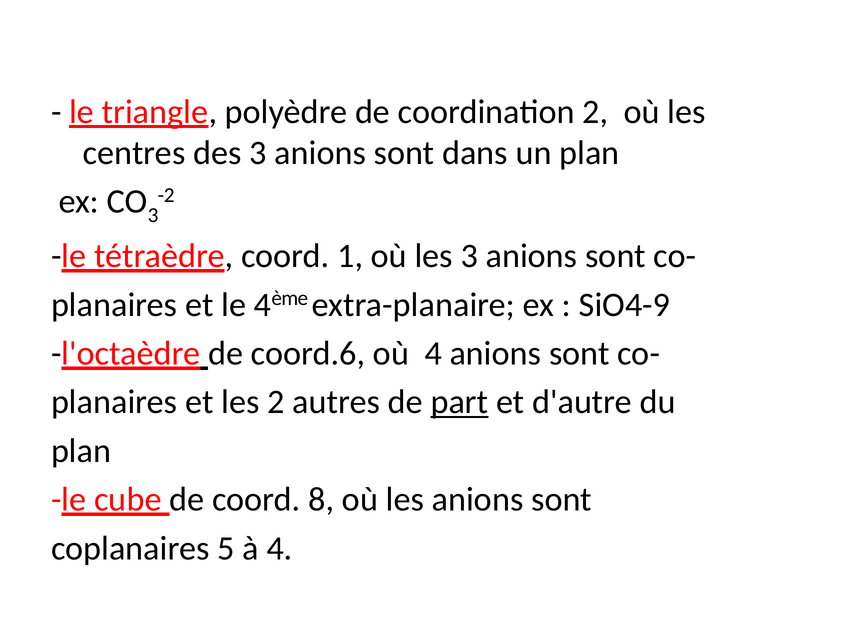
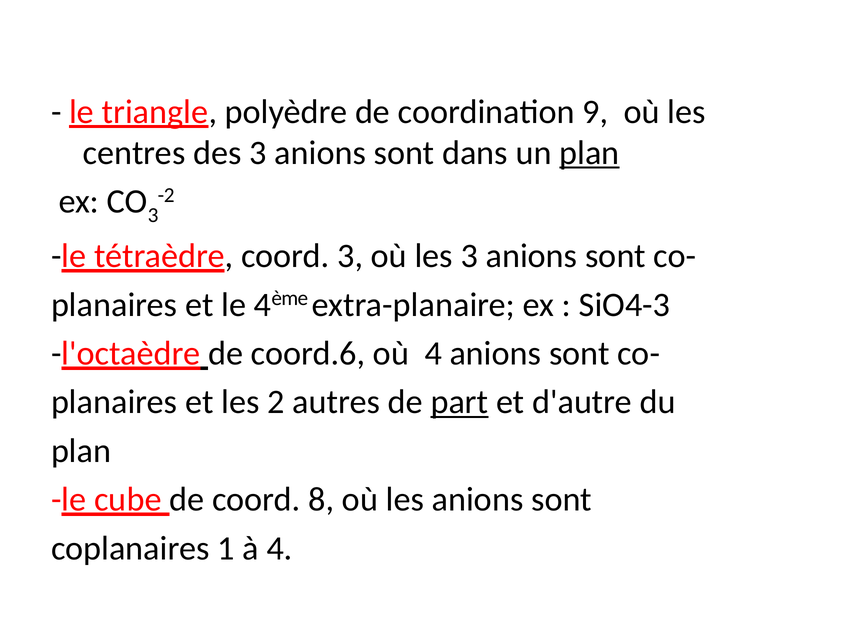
coordination 2: 2 -> 9 (595, 112)
plan underline: none -> present (589, 153)
coord 1: 1 -> 3 (350, 256)
SiO4-9: SiO4-9 -> SiO4-3 (624, 305)
5: 5 -> 1 (226, 548)
